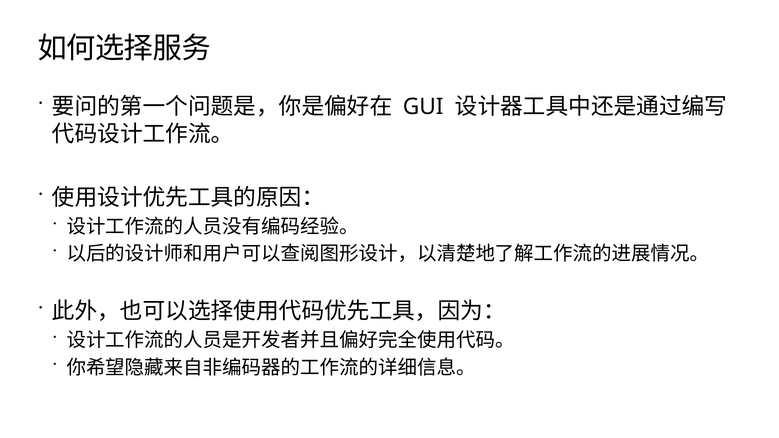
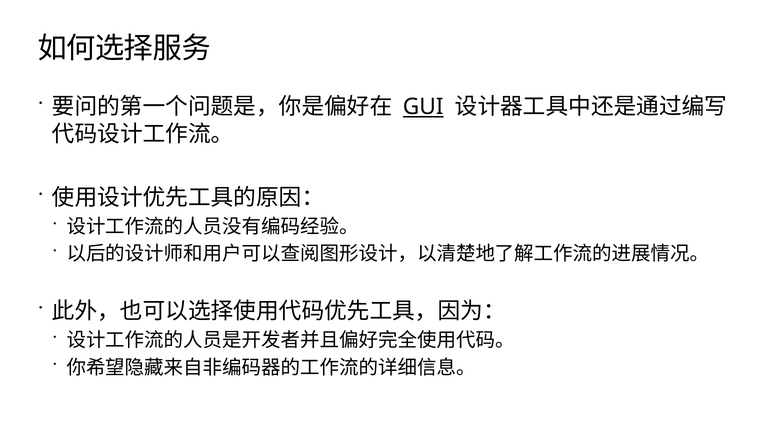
GUI underline: none -> present (423, 107)
